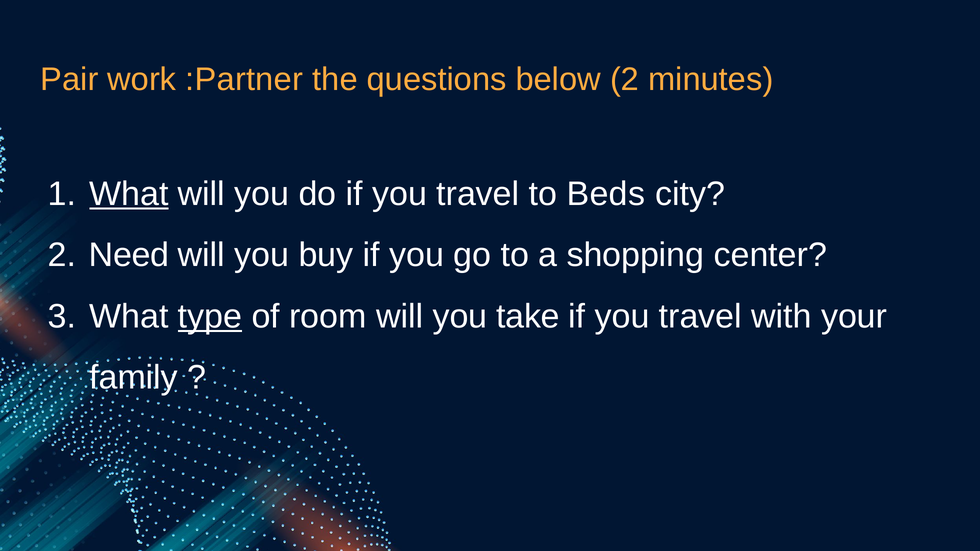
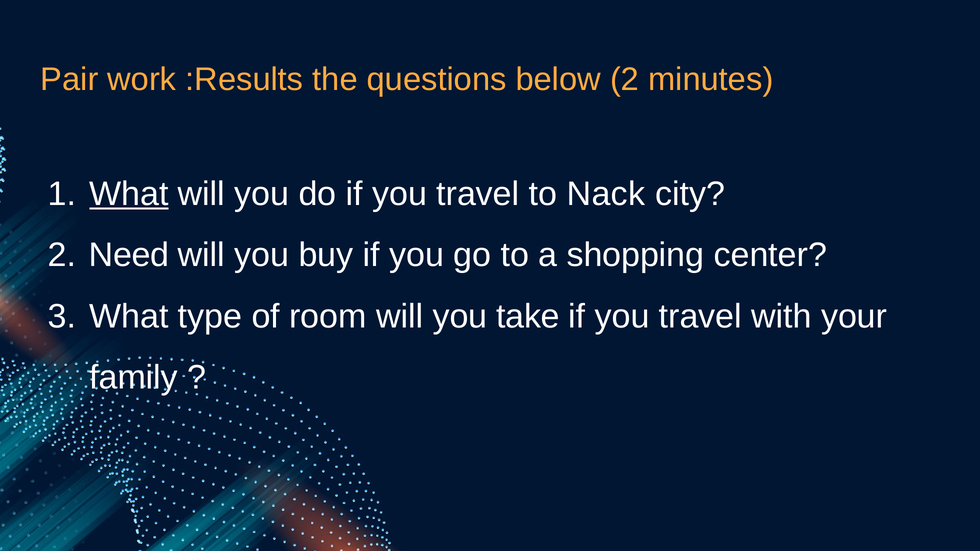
:Partner: :Partner -> :Results (244, 79)
Beds: Beds -> Nack (606, 194)
type underline: present -> none (210, 317)
